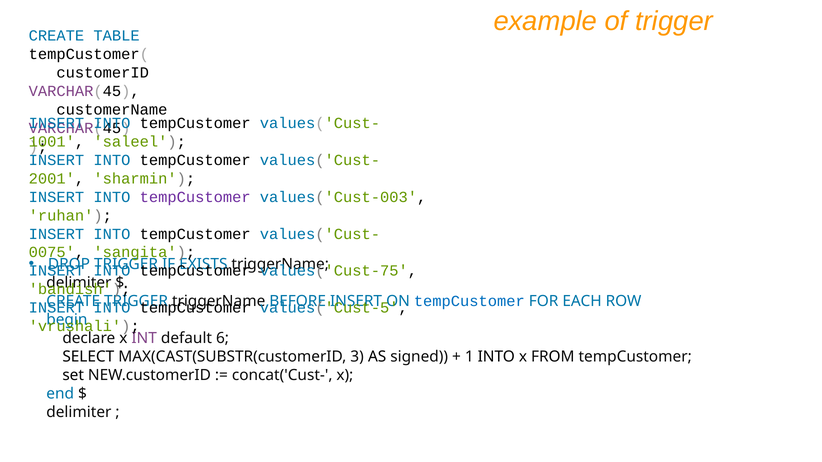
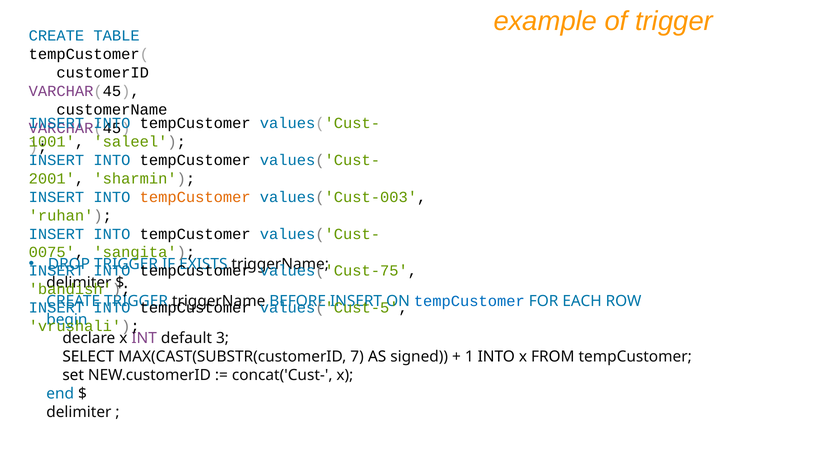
tempCustomer colour: purple -> orange (195, 197)
6: 6 -> 3 (222, 338)
3: 3 -> 7 (357, 357)
